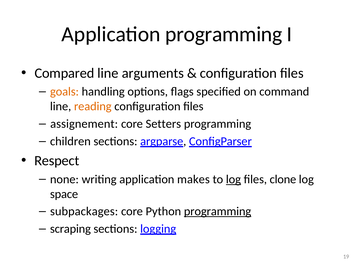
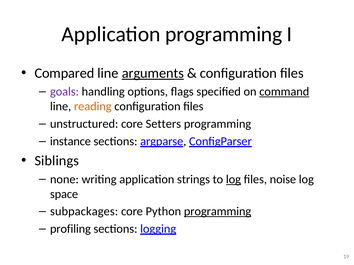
arguments underline: none -> present (153, 73)
goals colour: orange -> purple (64, 92)
command underline: none -> present (284, 92)
assignement: assignement -> unstructured (84, 124)
children: children -> instance (70, 142)
Respect: Respect -> Siblings (57, 161)
makes: makes -> strings (194, 180)
clone: clone -> noise (283, 180)
scraping: scraping -> profiling (70, 229)
